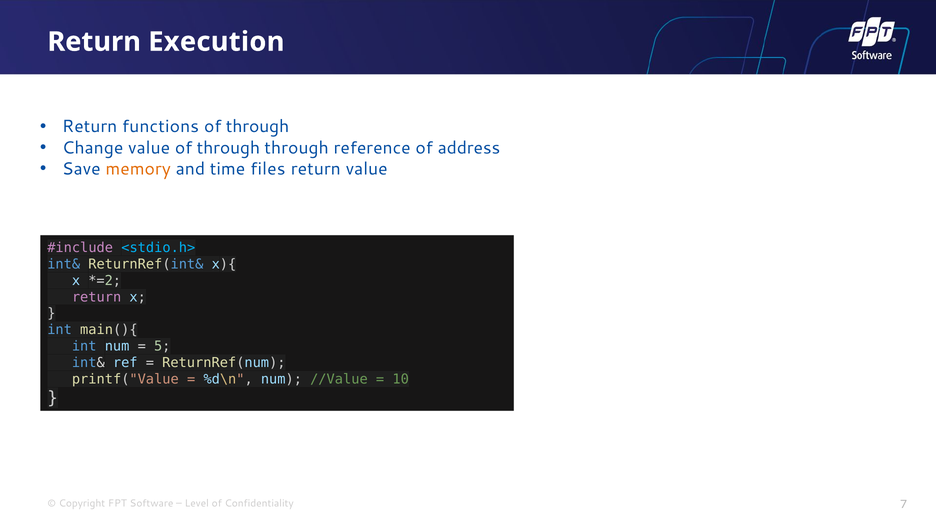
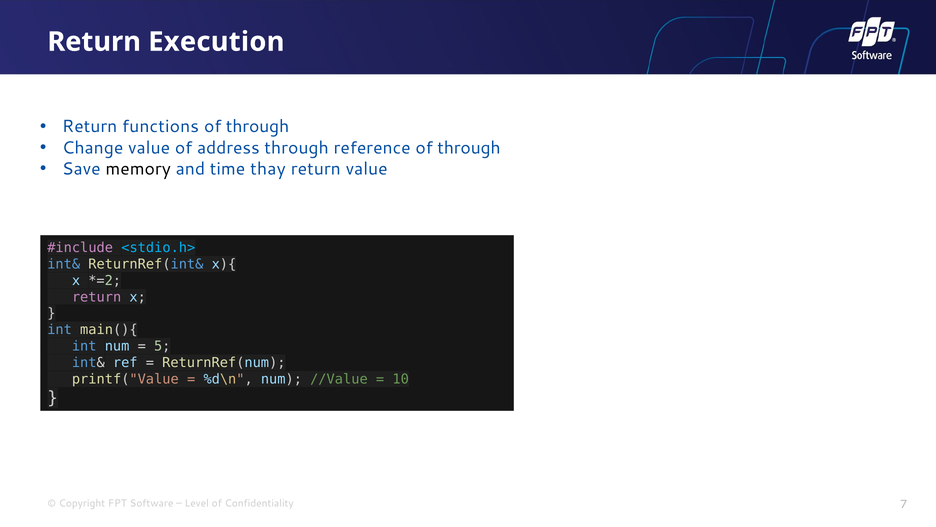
value of through: through -> address (228, 148)
reference of address: address -> through (469, 148)
memory colour: orange -> black (138, 169)
files: files -> thay (268, 169)
